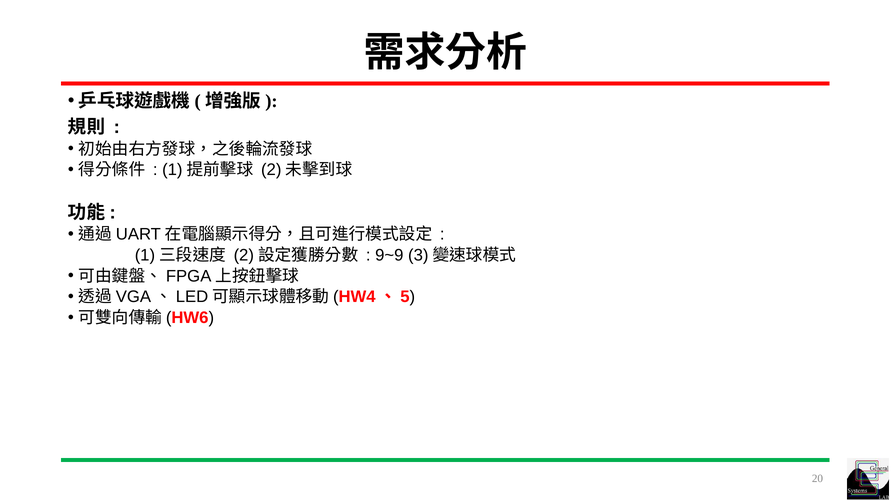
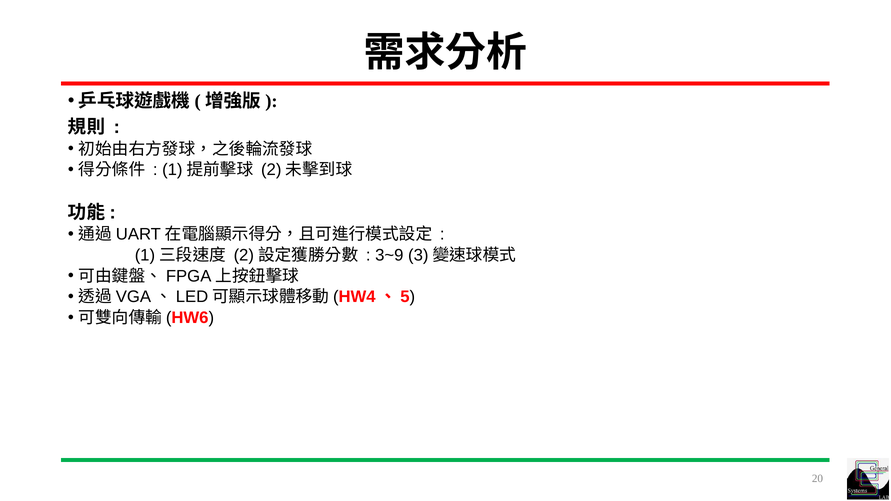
9~9: 9~9 -> 3~9 (389, 255)
